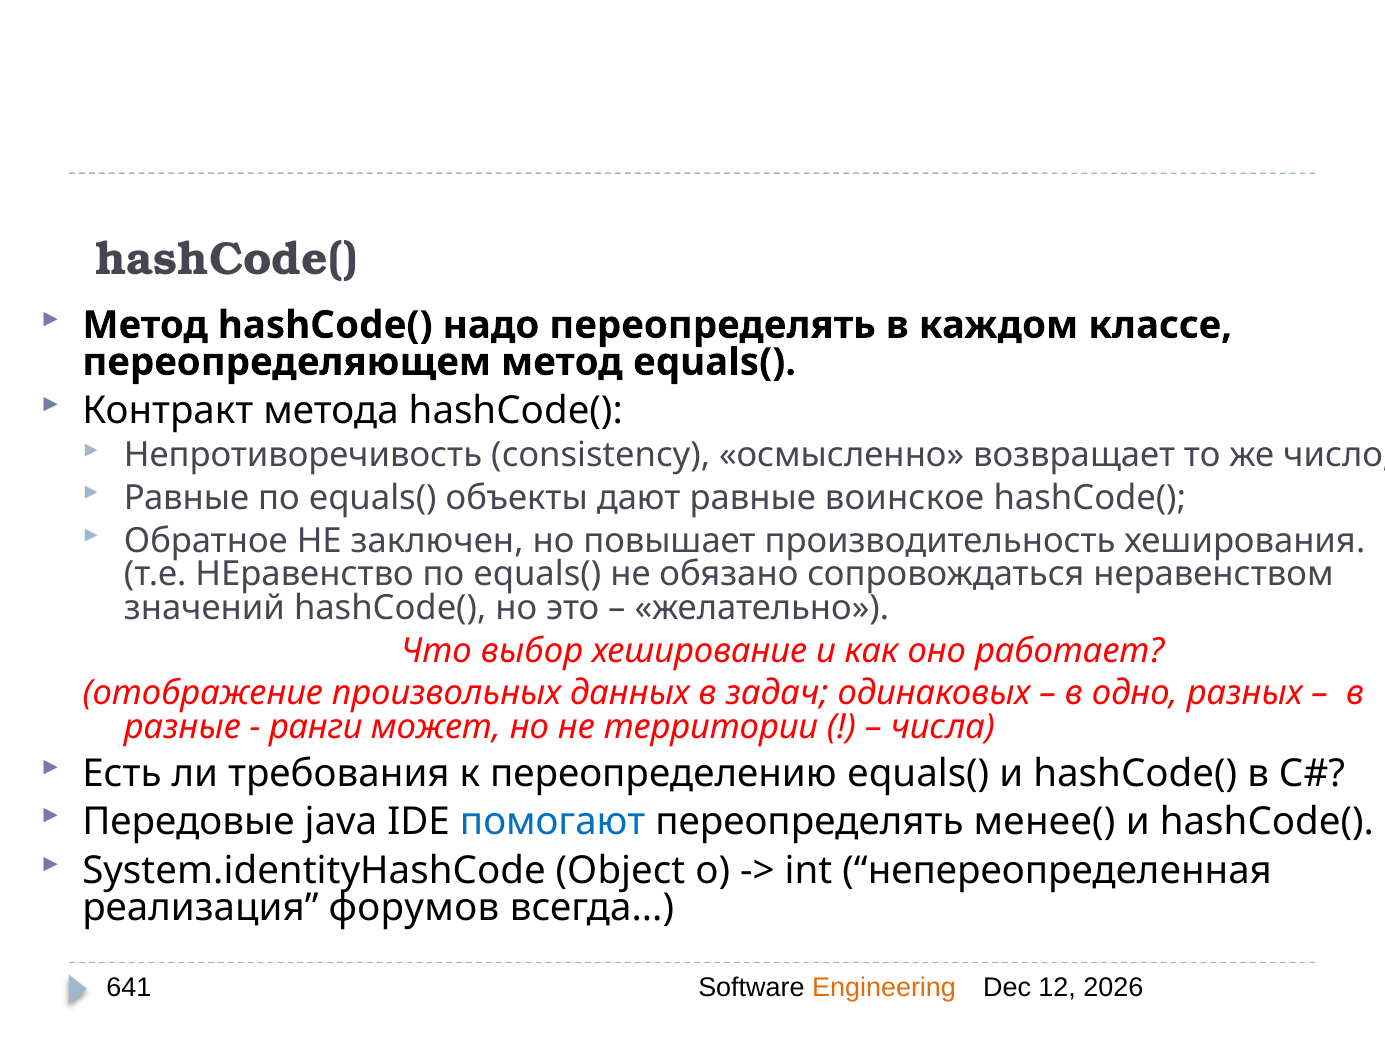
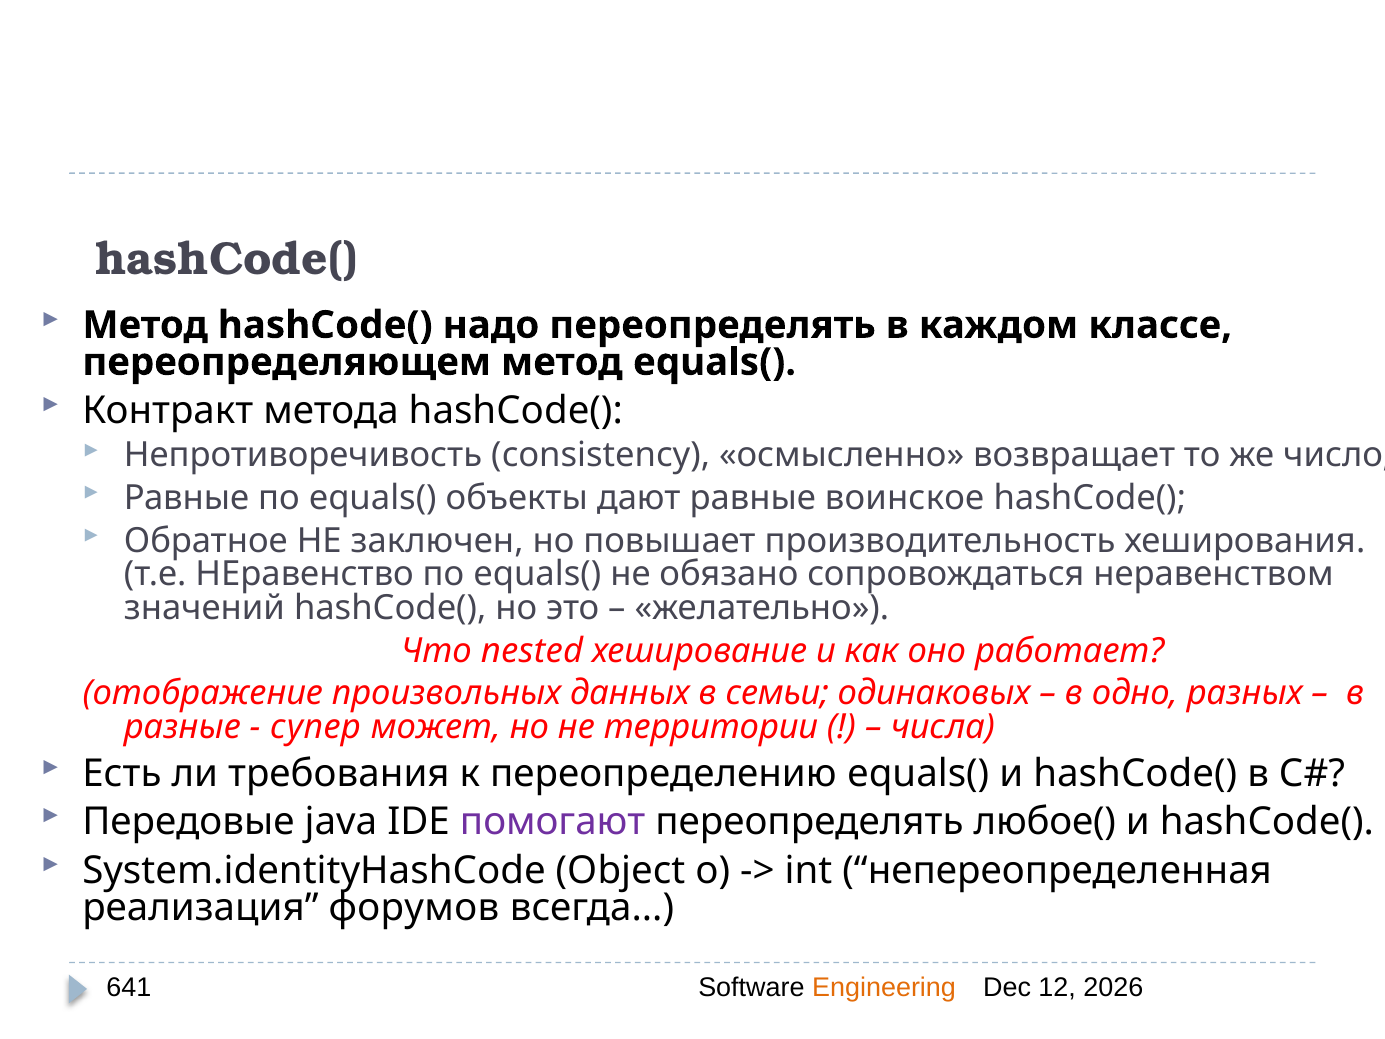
выбор: выбор -> nested (532, 651)
задач: задач -> семьи (777, 693)
ранги: ранги -> супер (315, 727)
помогают colour: blue -> purple (553, 822)
менее(: менее( -> любое( (1045, 822)
